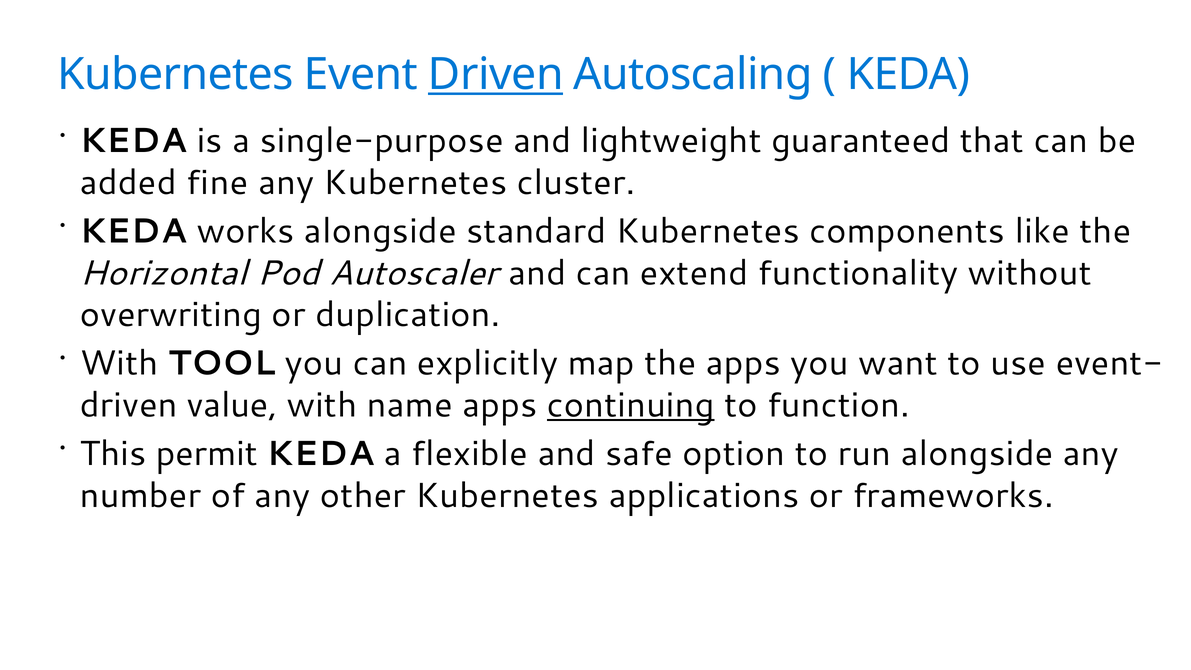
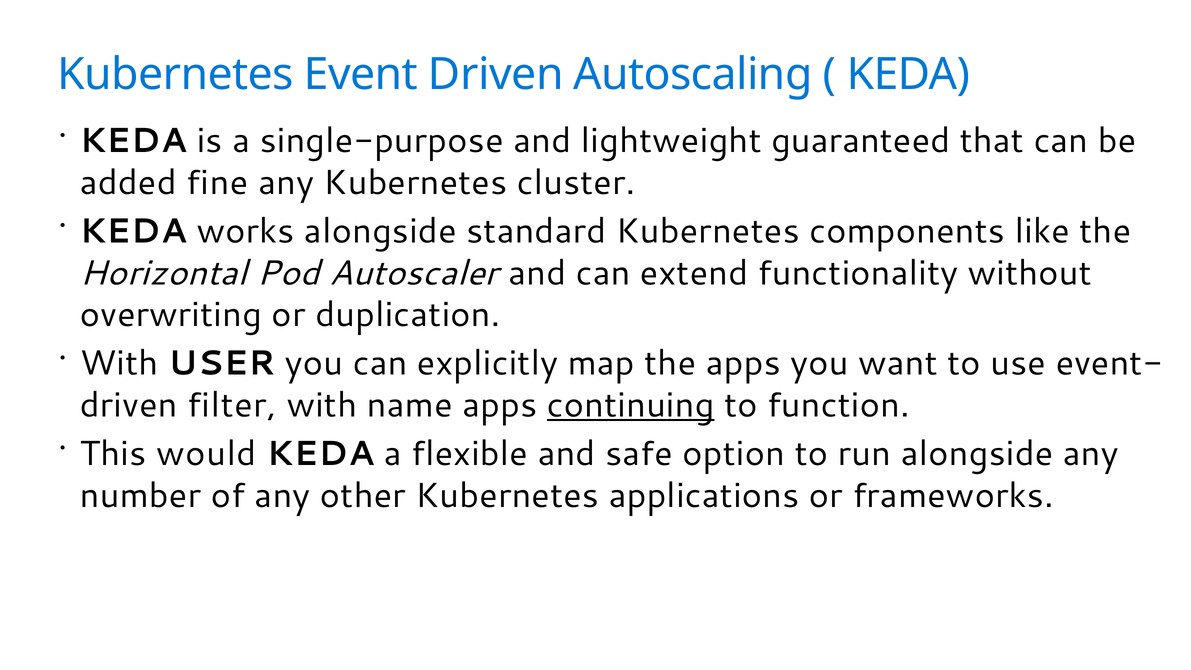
Driven underline: present -> none (496, 75)
TOOL: TOOL -> USER (222, 363)
value: value -> filter (232, 405)
permit: permit -> would (206, 454)
